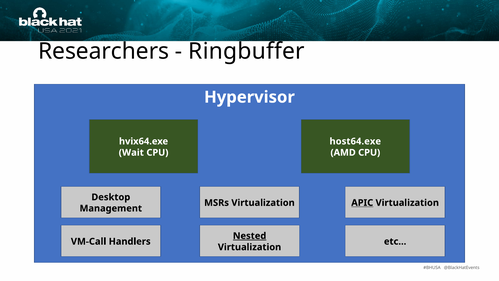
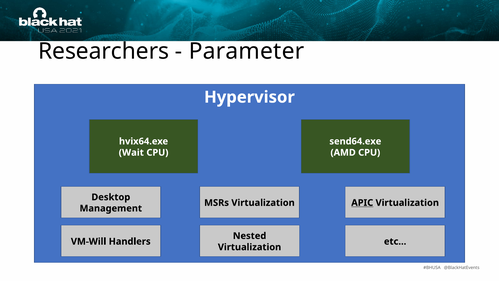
Ringbuffer: Ringbuffer -> Parameter (246, 51)
host64.exe: host64.exe -> send64.exe (355, 141)
Nested underline: present -> none (250, 236)
VM-Call: VM-Call -> VM-Will (89, 241)
